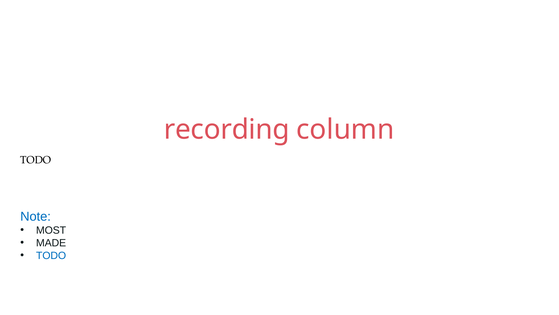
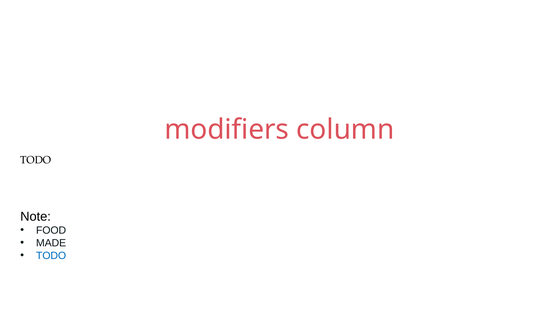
recording: recording -> modifiers (227, 129)
Note colour: blue -> black (36, 216)
MOST: MOST -> FOOD (51, 230)
